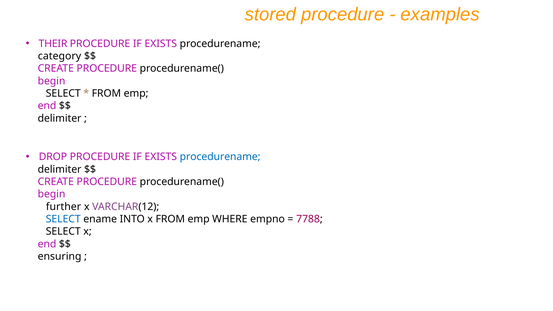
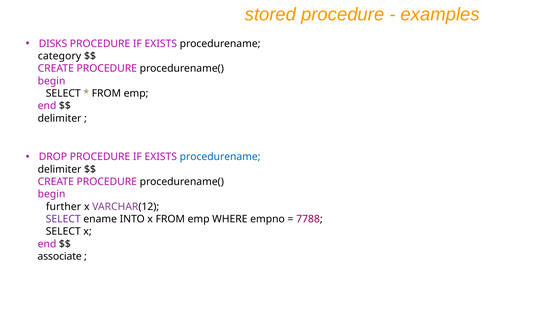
THEIR: THEIR -> DISKS (53, 44)
SELECT colour: blue -> purple (63, 219)
ensuring: ensuring -> associate (60, 256)
